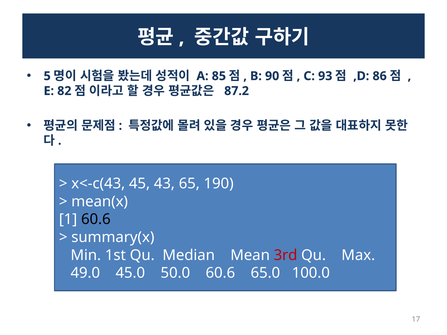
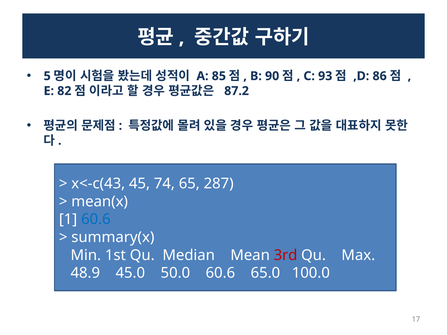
43: 43 -> 74 (164, 184)
190: 190 -> 287 (219, 184)
60.6 colour: black -> blue (96, 220)
49.0: 49.0 -> 48.9 (85, 273)
